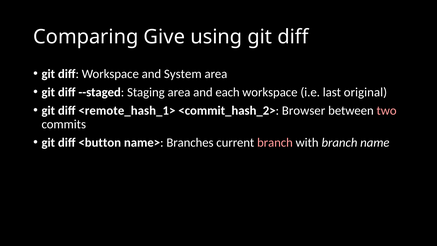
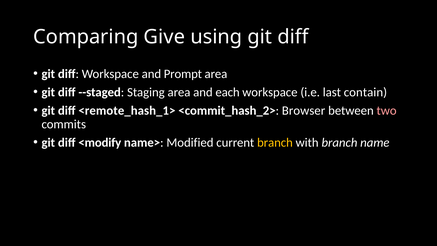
System: System -> Prompt (183, 74)
original: original -> contain (365, 92)
<button: <button -> <modify (100, 142)
Branches: Branches -> Modified (190, 142)
branch colour: pink -> yellow (275, 142)
